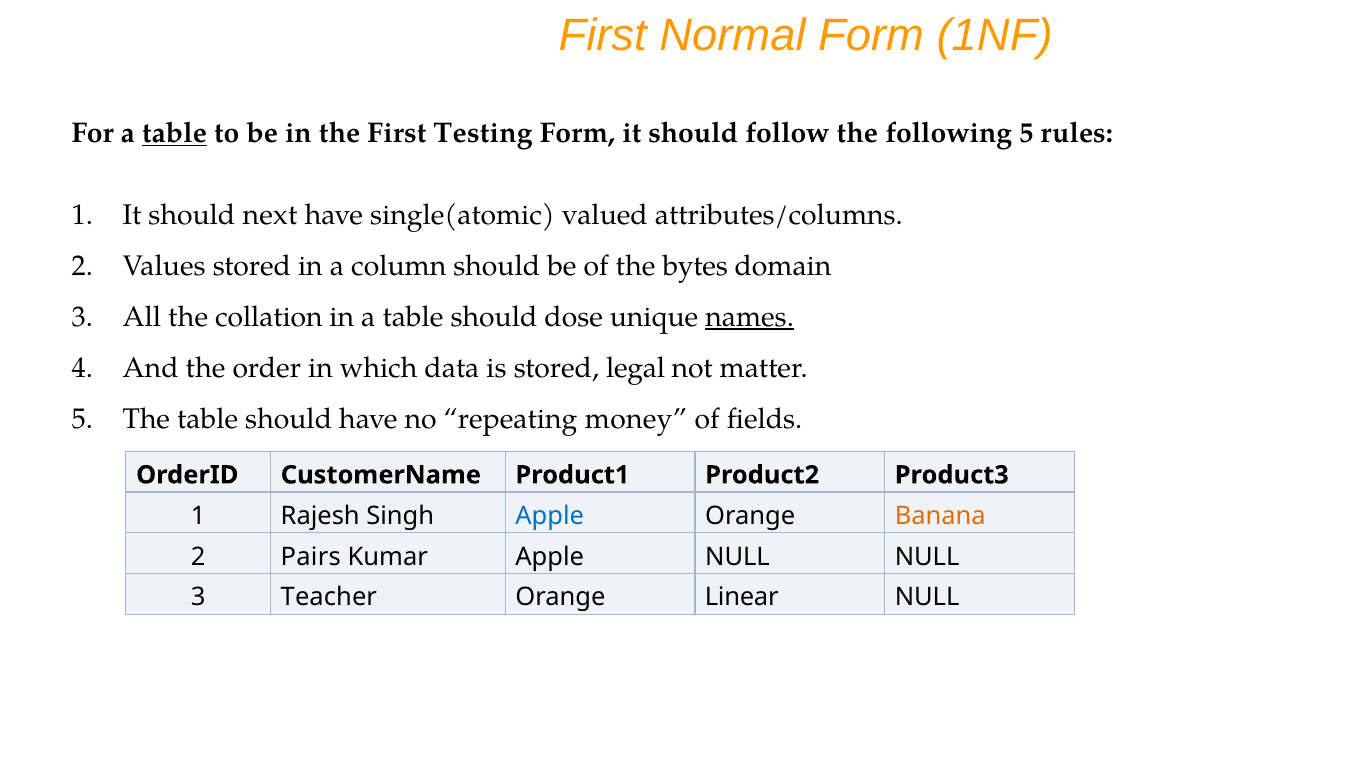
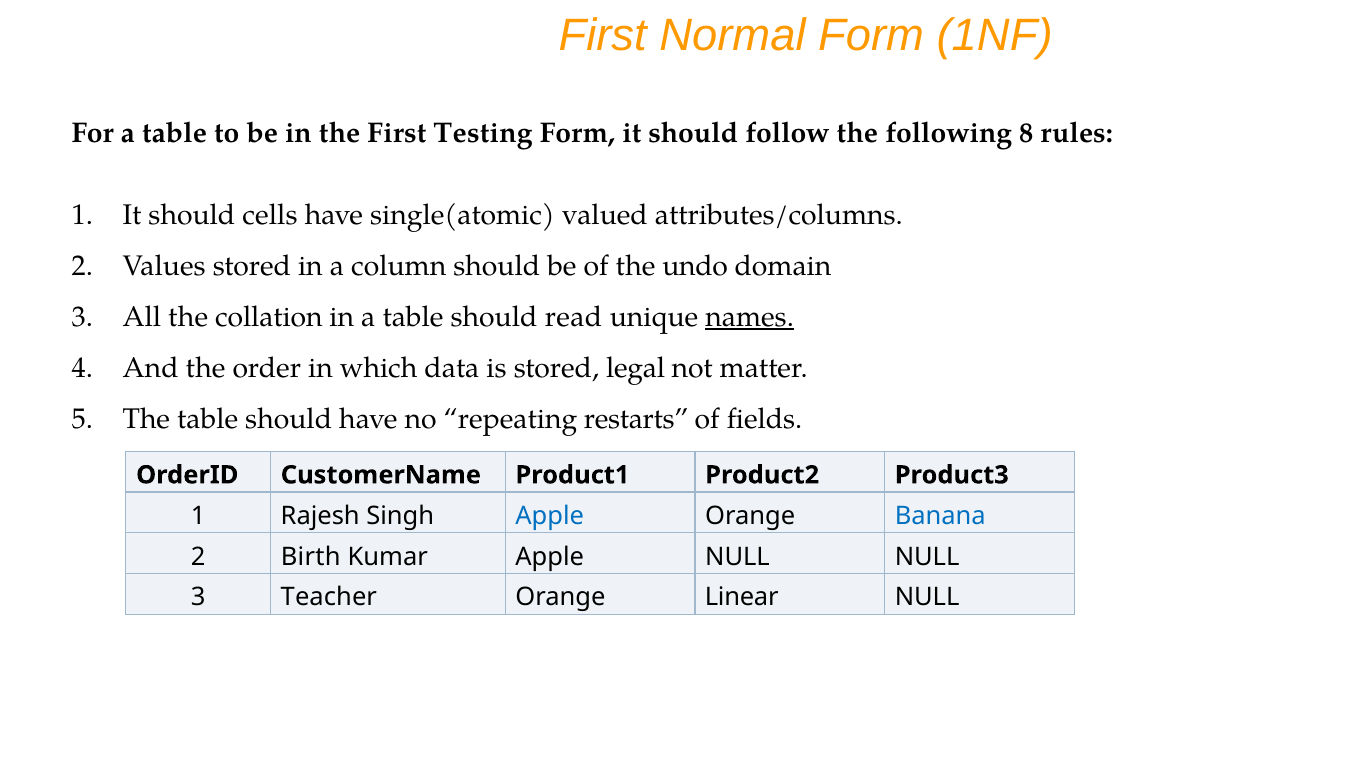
table underline: present -> none (175, 134)
following 5: 5 -> 8 (1026, 134)
next: next -> cells (270, 215)
bytes: bytes -> undo (695, 266)
dose: dose -> read (574, 317)
money: money -> restarts (636, 419)
Banana colour: orange -> blue (940, 516)
Pairs: Pairs -> Birth (311, 557)
